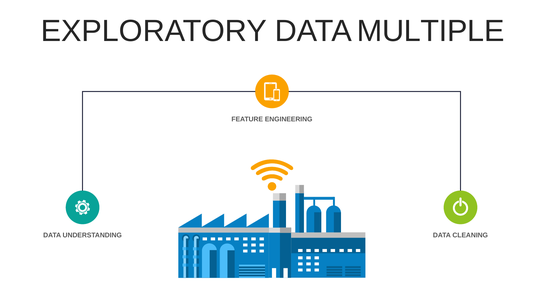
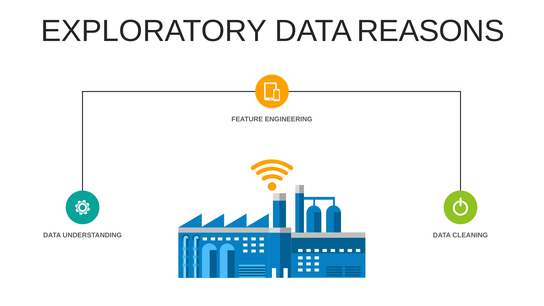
MULTIPLE: MULTIPLE -> REASONS (431, 31)
